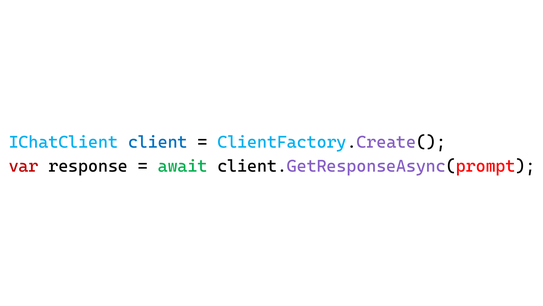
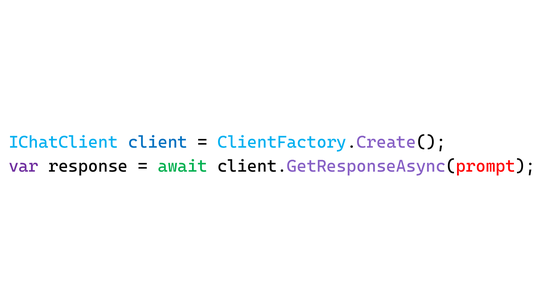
var colour: red -> purple (24, 166)
